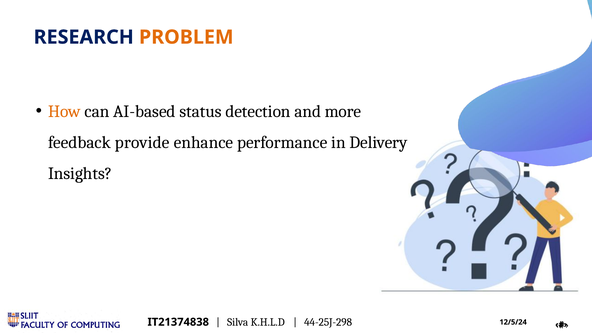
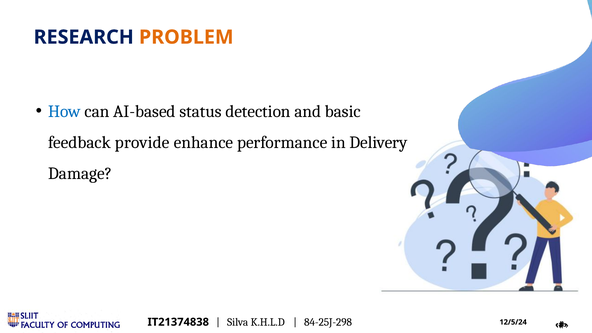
How colour: orange -> blue (64, 111)
more: more -> basic (343, 111)
Insights: Insights -> Damage (80, 174)
44-25J-298: 44-25J-298 -> 84-25J-298 (328, 322)
